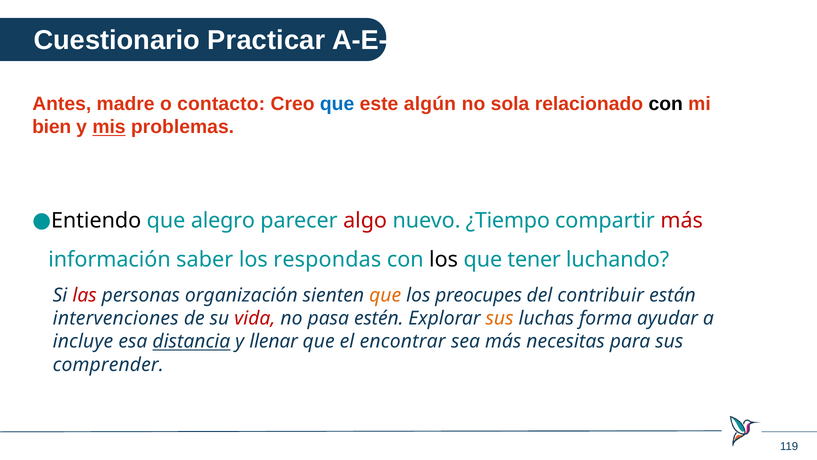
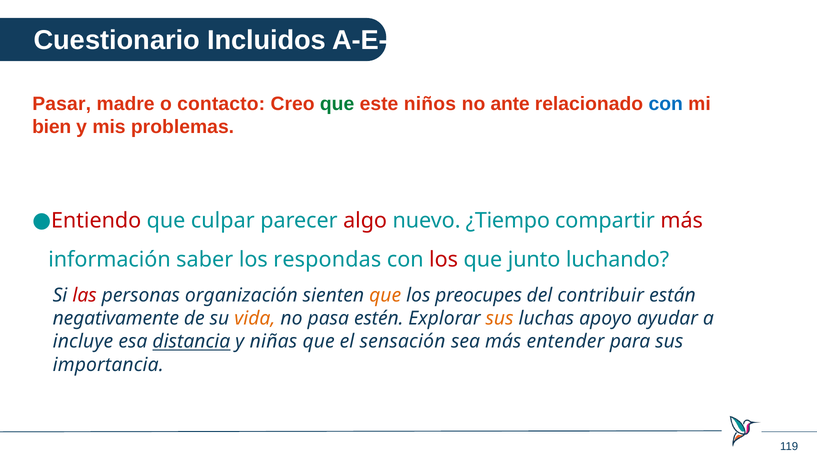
Practicar: Practicar -> Incluidos (267, 40)
Antes: Antes -> Pasar (62, 104)
que colour: blue -> green (337, 104)
algún: algún -> niños (430, 104)
sola: sola -> ante (510, 104)
con colour: black -> blue (666, 104)
mis underline: present -> none (109, 127)
Entiendo colour: black -> red (96, 220)
alegro: alegro -> culpar (223, 220)
los colour: black -> red (444, 259)
tener: tener -> junto (534, 259)
intervenciones: intervenciones -> negativamente (116, 318)
vida colour: red -> orange (255, 318)
forma: forma -> apoyo (606, 318)
llenar: llenar -> niñas (273, 341)
encontrar: encontrar -> sensación (403, 341)
necesitas: necesitas -> entender (565, 341)
comprender: comprender -> importancia (108, 364)
